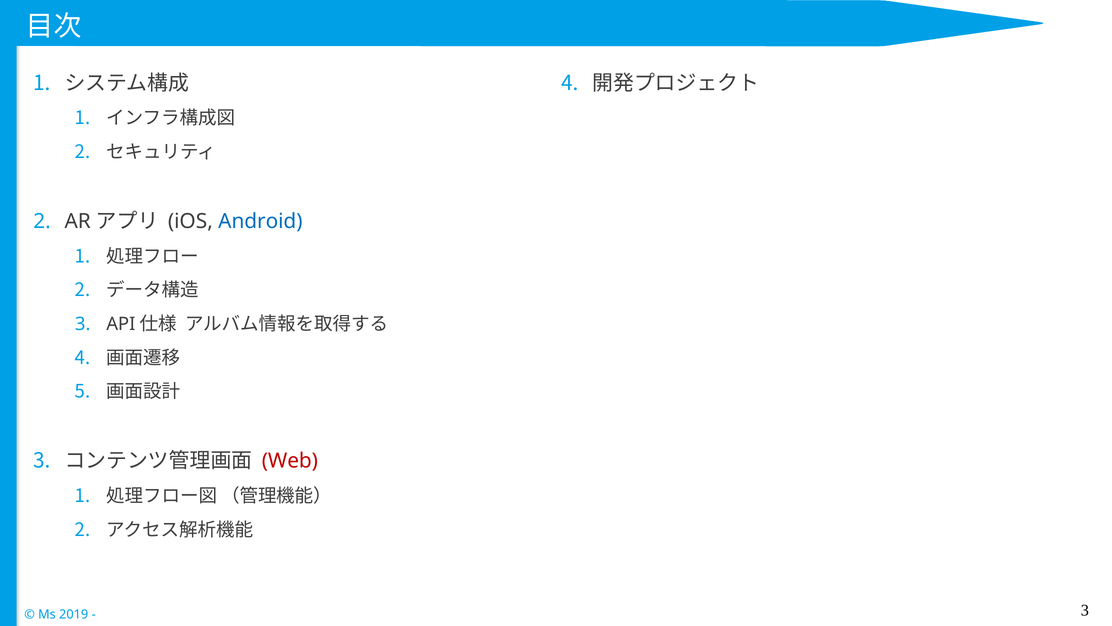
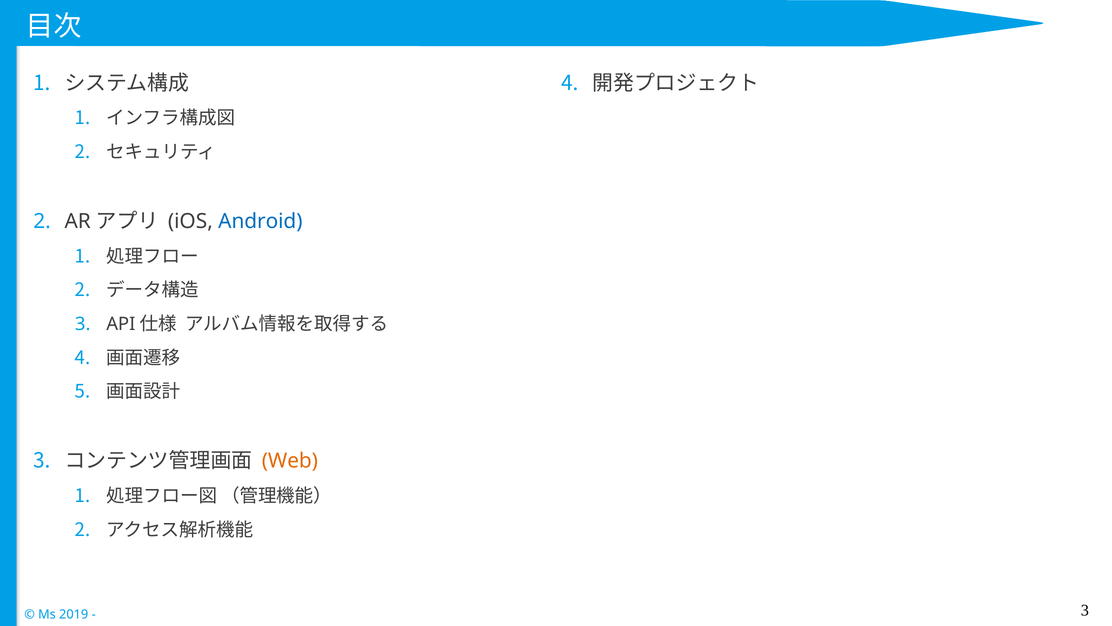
Web colour: red -> orange (290, 461)
